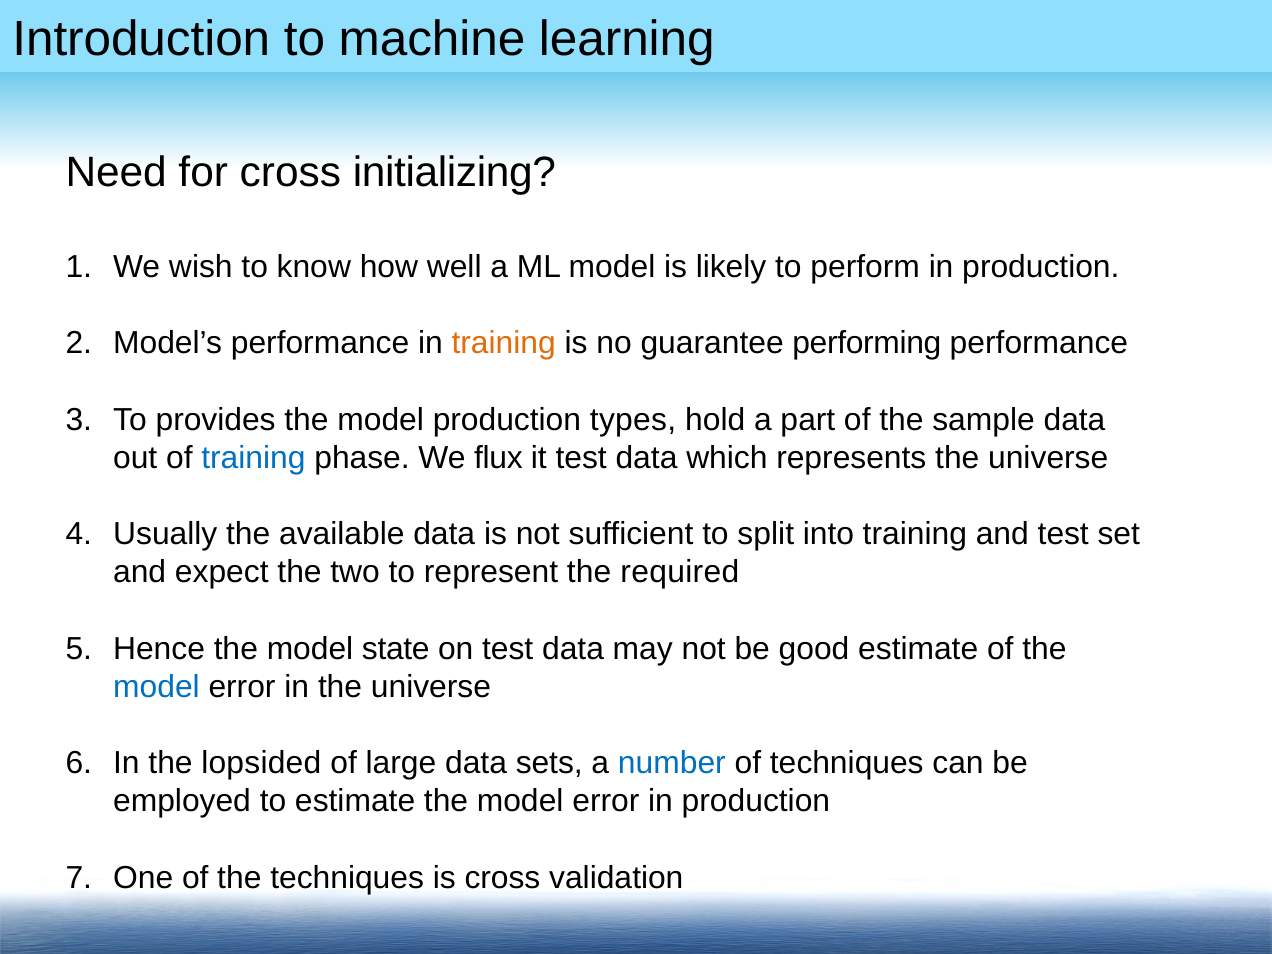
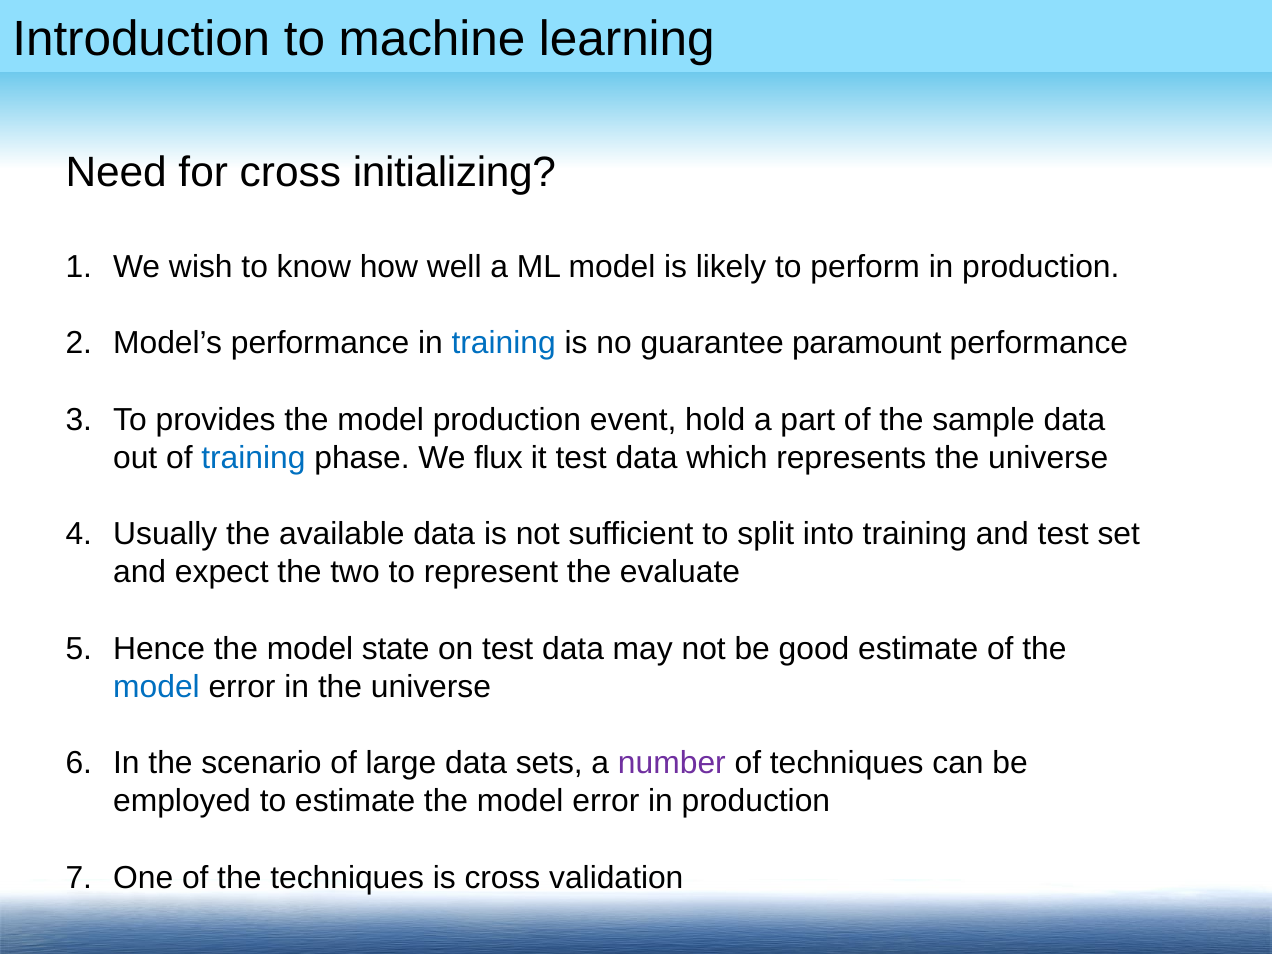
training colour: orange -> blue (504, 343)
performing: performing -> paramount (867, 343)
types: types -> event (633, 420)
required: required -> evaluate (680, 572)
lopsided: lopsided -> scenario (261, 763)
number colour: blue -> purple (672, 763)
